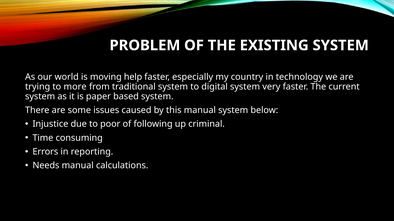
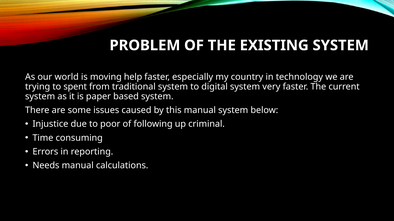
more: more -> spent (75, 87)
